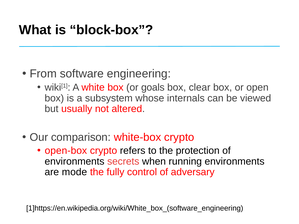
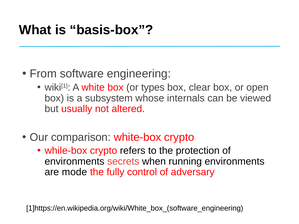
block-box: block-box -> basis-box (111, 30)
goals: goals -> types (153, 88)
open-box: open-box -> while-box (66, 151)
